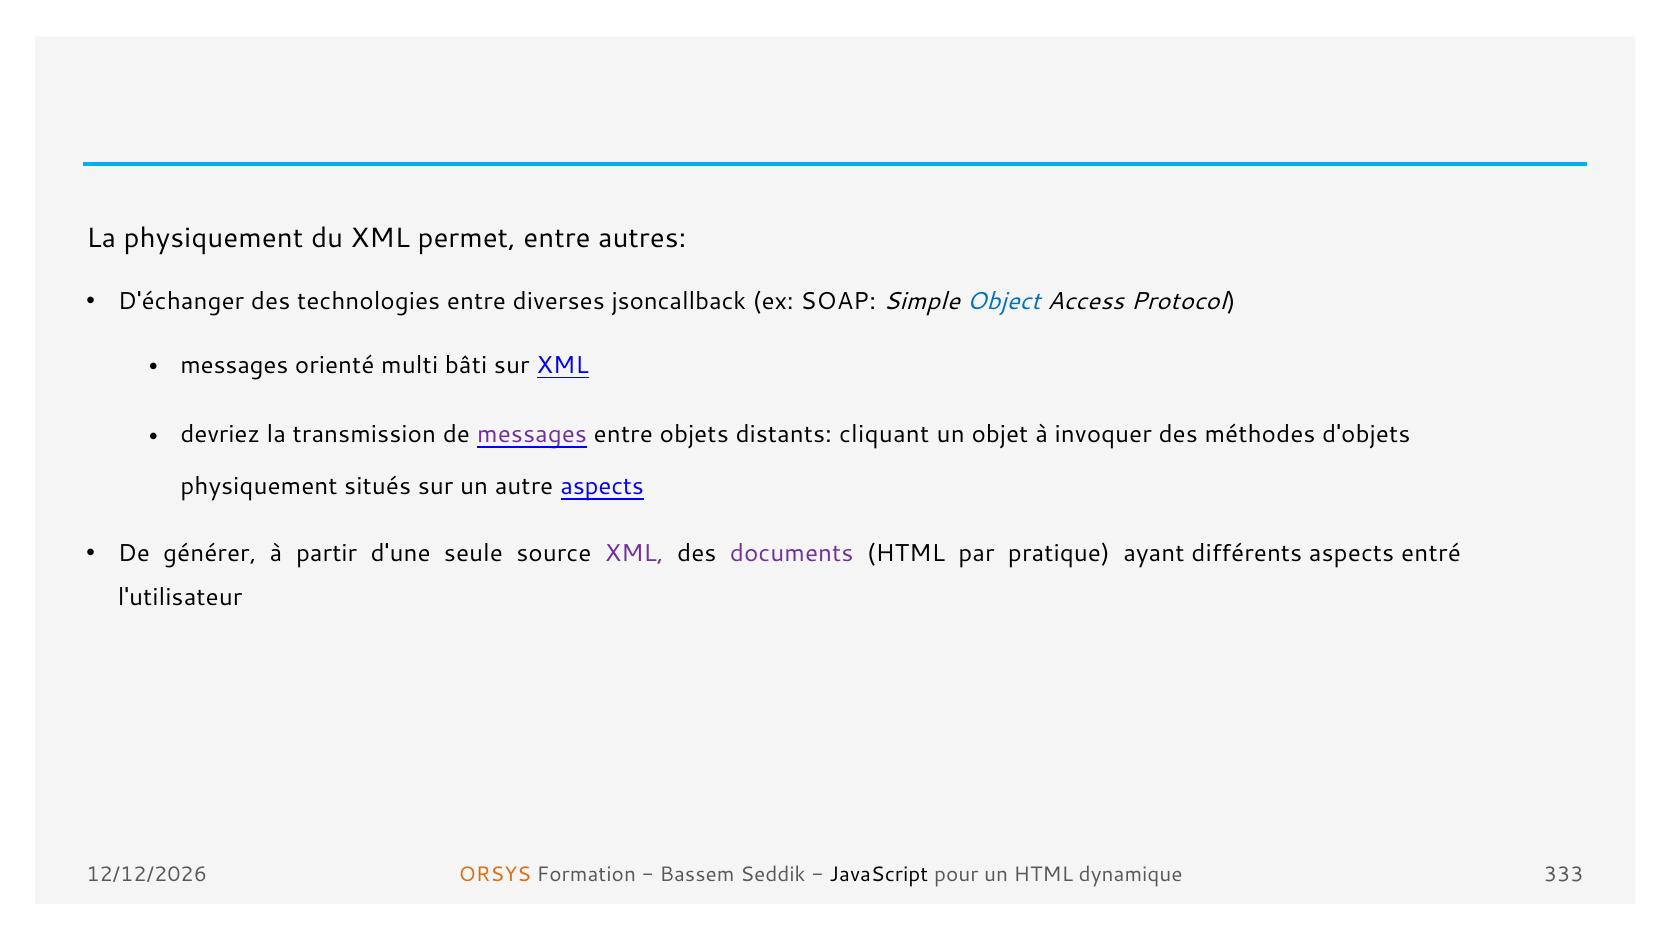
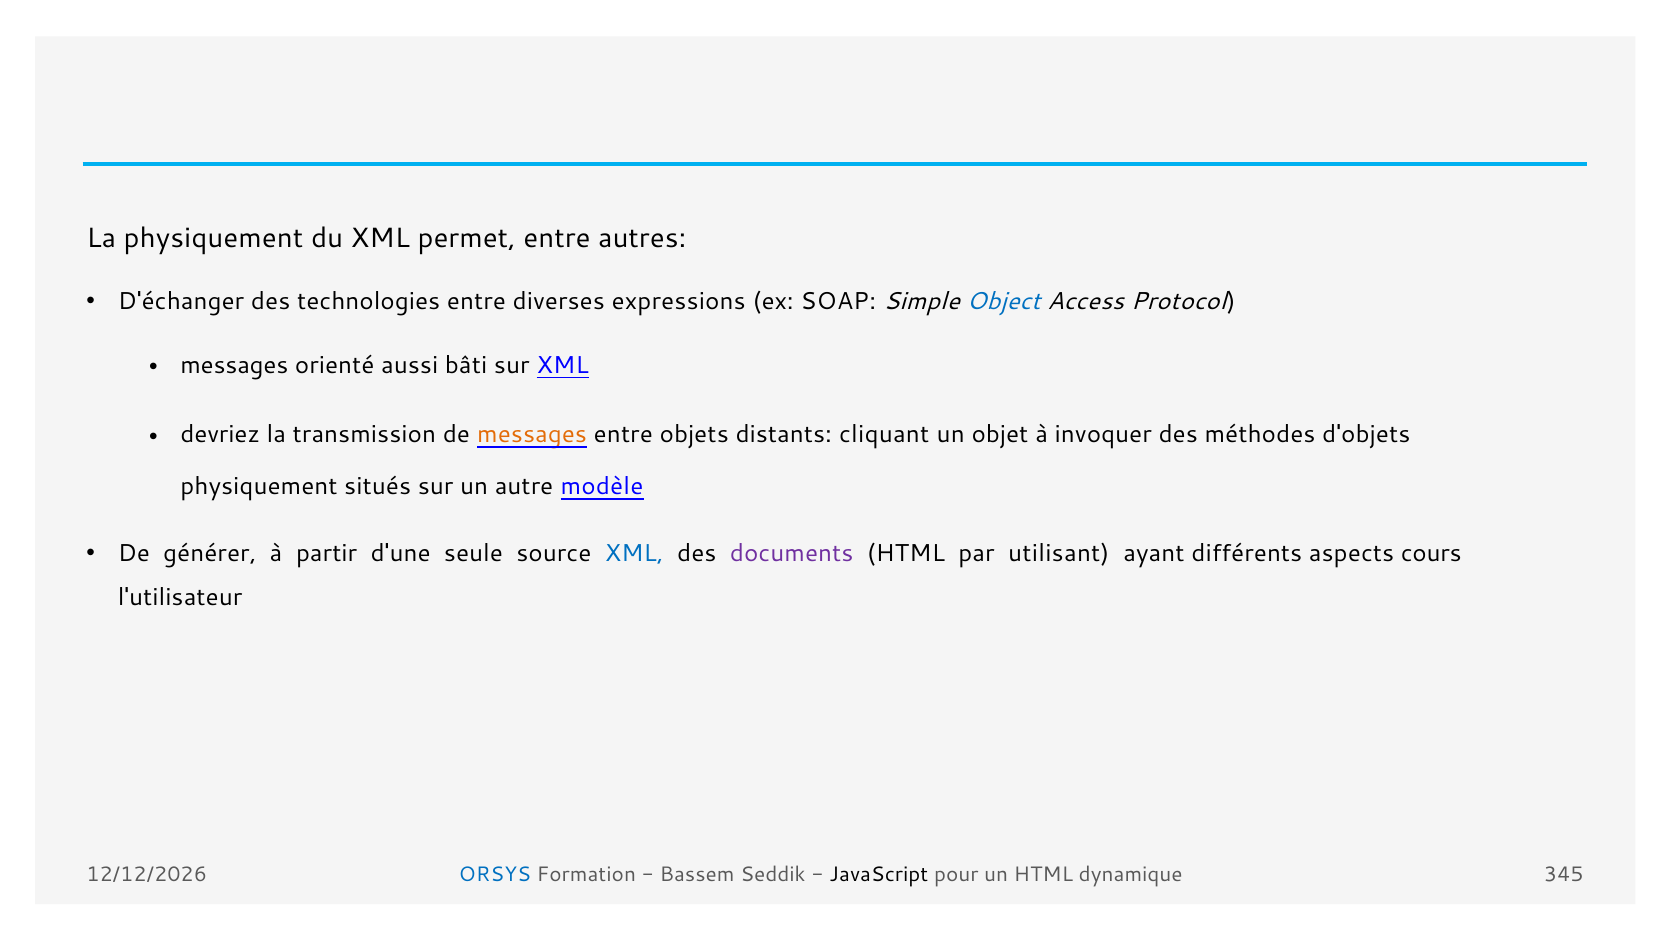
jsoncallback: jsoncallback -> expressions (679, 301)
multi: multi -> aussi (410, 365)
messages colour: purple -> orange (532, 435)
autre aspects: aspects -> modèle (602, 487)
XML colour: purple -> blue (634, 553)
pratique: pratique -> utilisant (1059, 553)
entré: entré -> cours (1431, 553)
ORSYS colour: orange -> blue (495, 874)
333: 333 -> 345 (1564, 874)
